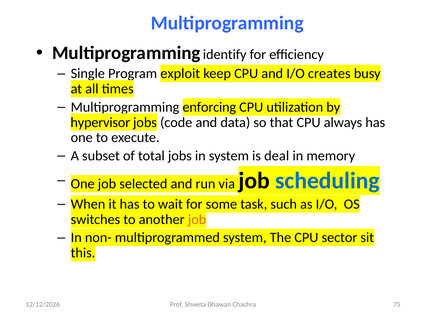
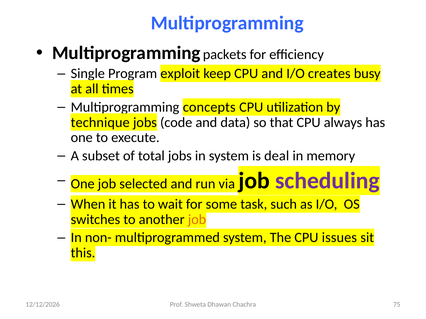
identify: identify -> packets (225, 54)
enforcing: enforcing -> concepts (209, 107)
hypervisor: hypervisor -> technique (100, 123)
scheduling colour: blue -> purple (327, 181)
sector: sector -> issues (339, 238)
